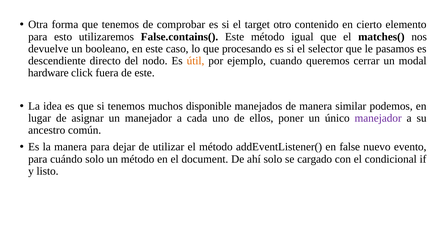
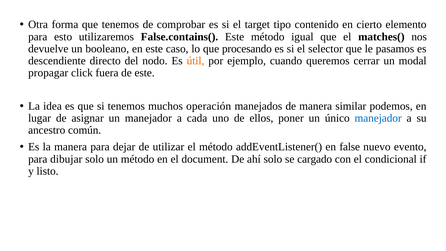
otro: otro -> tipo (282, 25)
hardware: hardware -> propagar (48, 73)
disponible: disponible -> operación (209, 106)
manejador colour: purple -> blue (378, 118)
cuándo: cuándo -> dibujar (66, 159)
